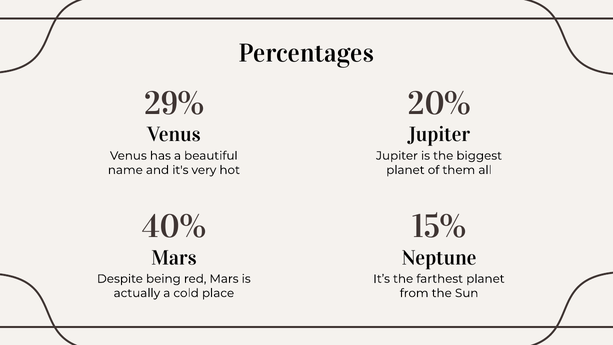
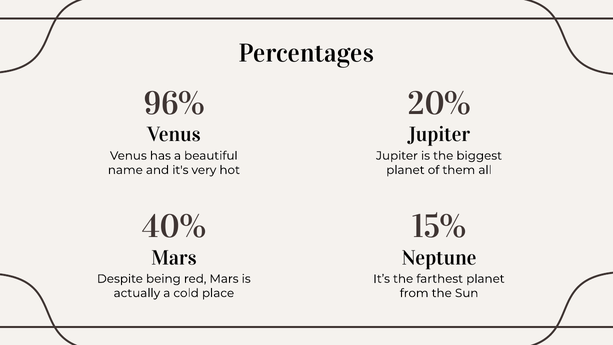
29%: 29% -> 96% (174, 104)
